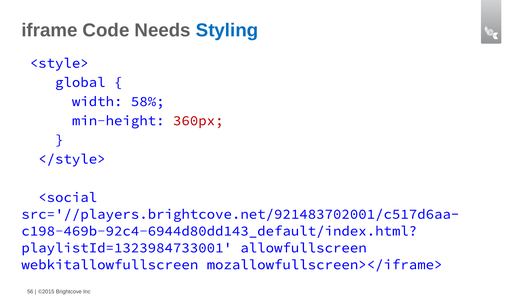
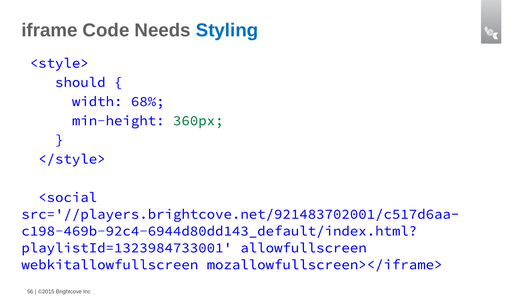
global: global -> should (80, 82)
58%: 58% -> 68% (148, 102)
360px colour: red -> green (198, 121)
